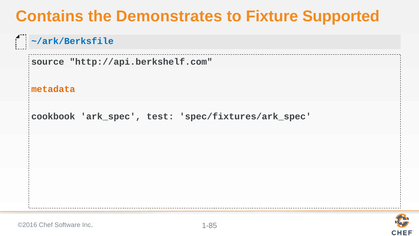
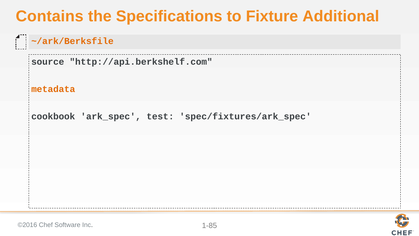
Demonstrates: Demonstrates -> Specifications (169, 16)
Supported: Supported -> Additional (341, 16)
~/ark/Berksfile colour: blue -> orange (72, 41)
